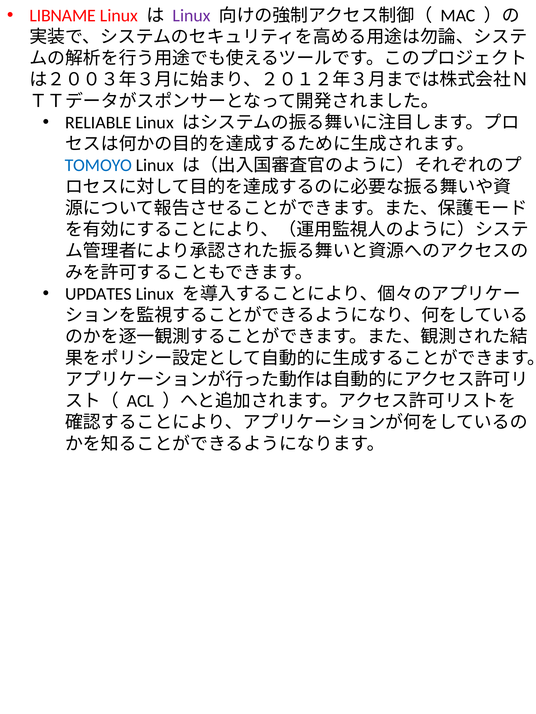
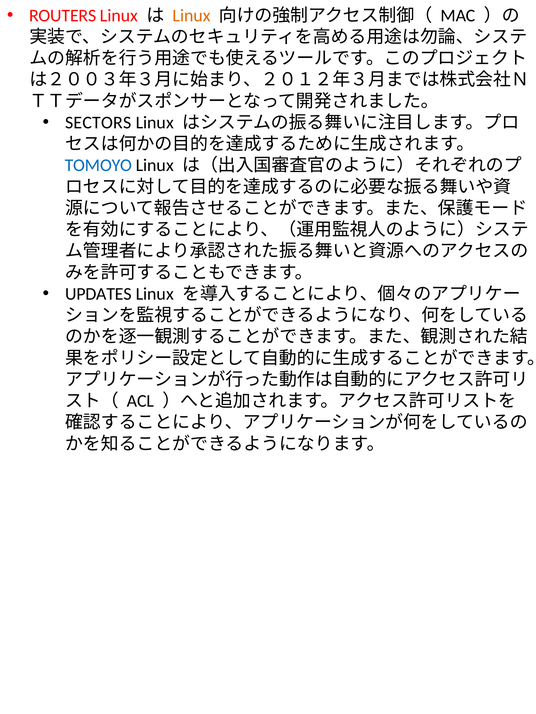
LIBNAME: LIBNAME -> ROUTERS (63, 15)
Linux colour: purple -> orange (192, 15)
RELIABLE: RELIABLE -> SECTORS (98, 123)
